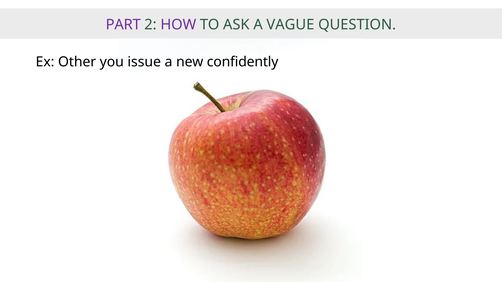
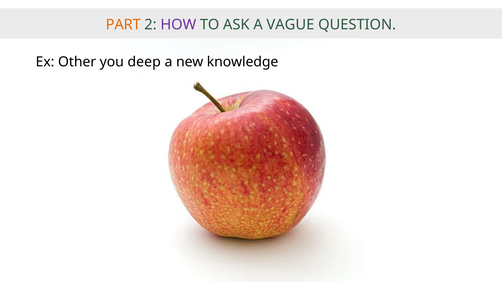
PART colour: purple -> orange (123, 25)
issue: issue -> deep (144, 62)
confidently: confidently -> knowledge (243, 62)
